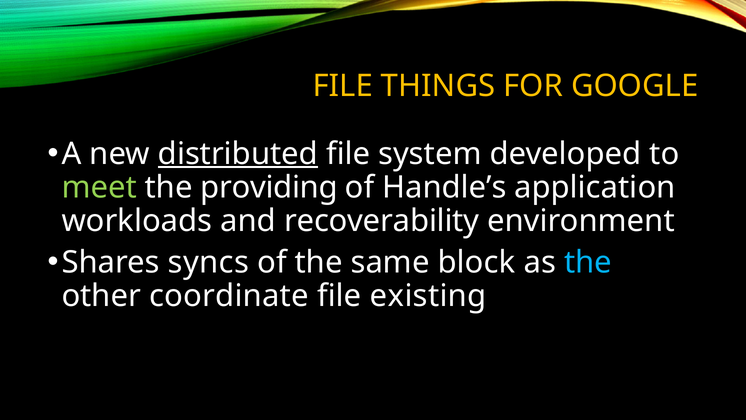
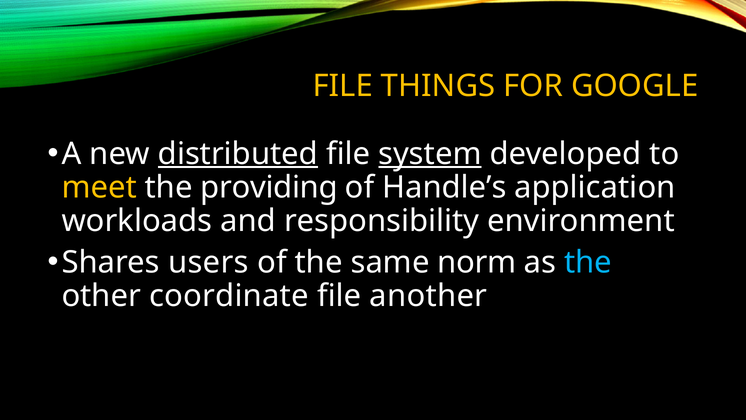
system underline: none -> present (430, 154)
meet colour: light green -> yellow (99, 187)
recoverability: recoverability -> responsibility (382, 221)
syncs: syncs -> users (208, 262)
block: block -> norm (477, 262)
existing: existing -> another (428, 296)
